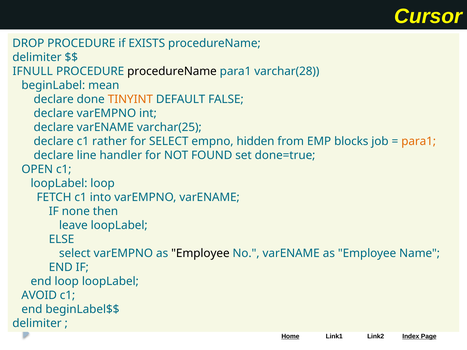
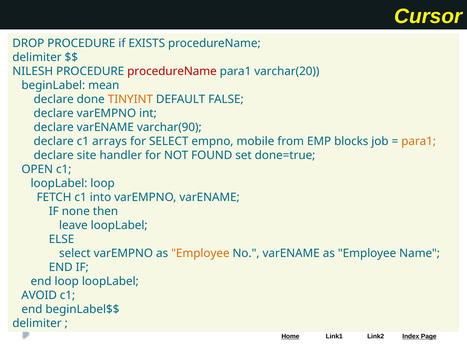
IFNULL: IFNULL -> NILESH (33, 71)
procedureName colour: black -> red (172, 71)
varchar(28: varchar(28 -> varchar(20 (287, 71)
varchar(25: varchar(25 -> varchar(90 (169, 128)
rather: rather -> arrays (110, 142)
hidden: hidden -> mobile (255, 142)
line: line -> site (87, 156)
Employee colour: black -> orange (200, 254)
